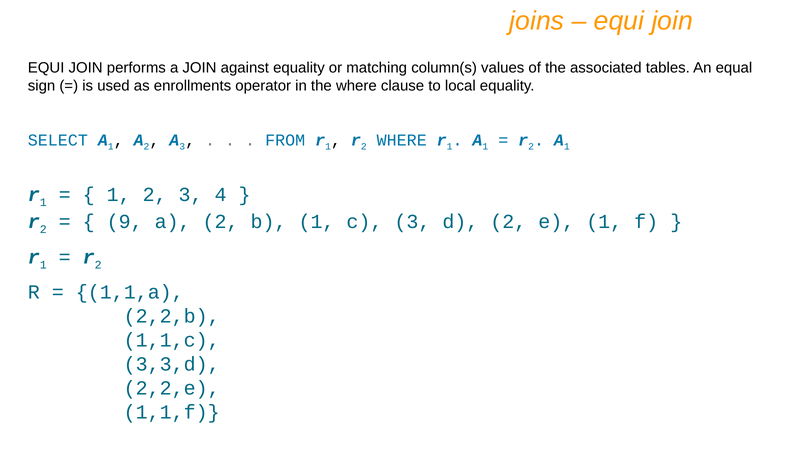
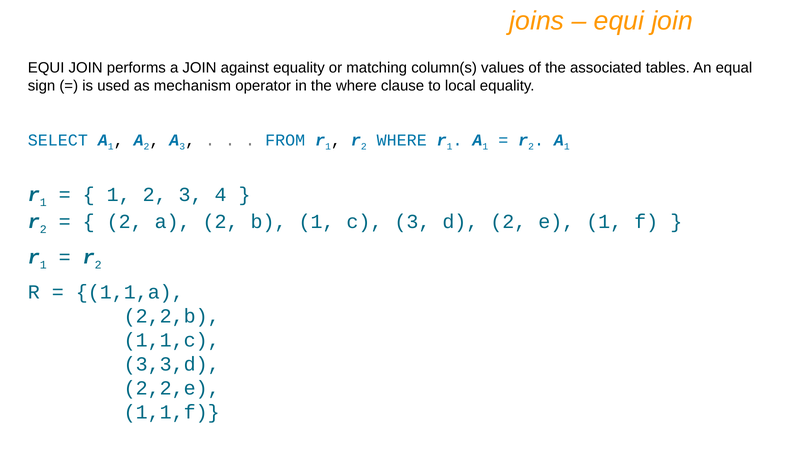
enrollments: enrollments -> mechanism (192, 86)
9: 9 -> 2 (125, 222)
